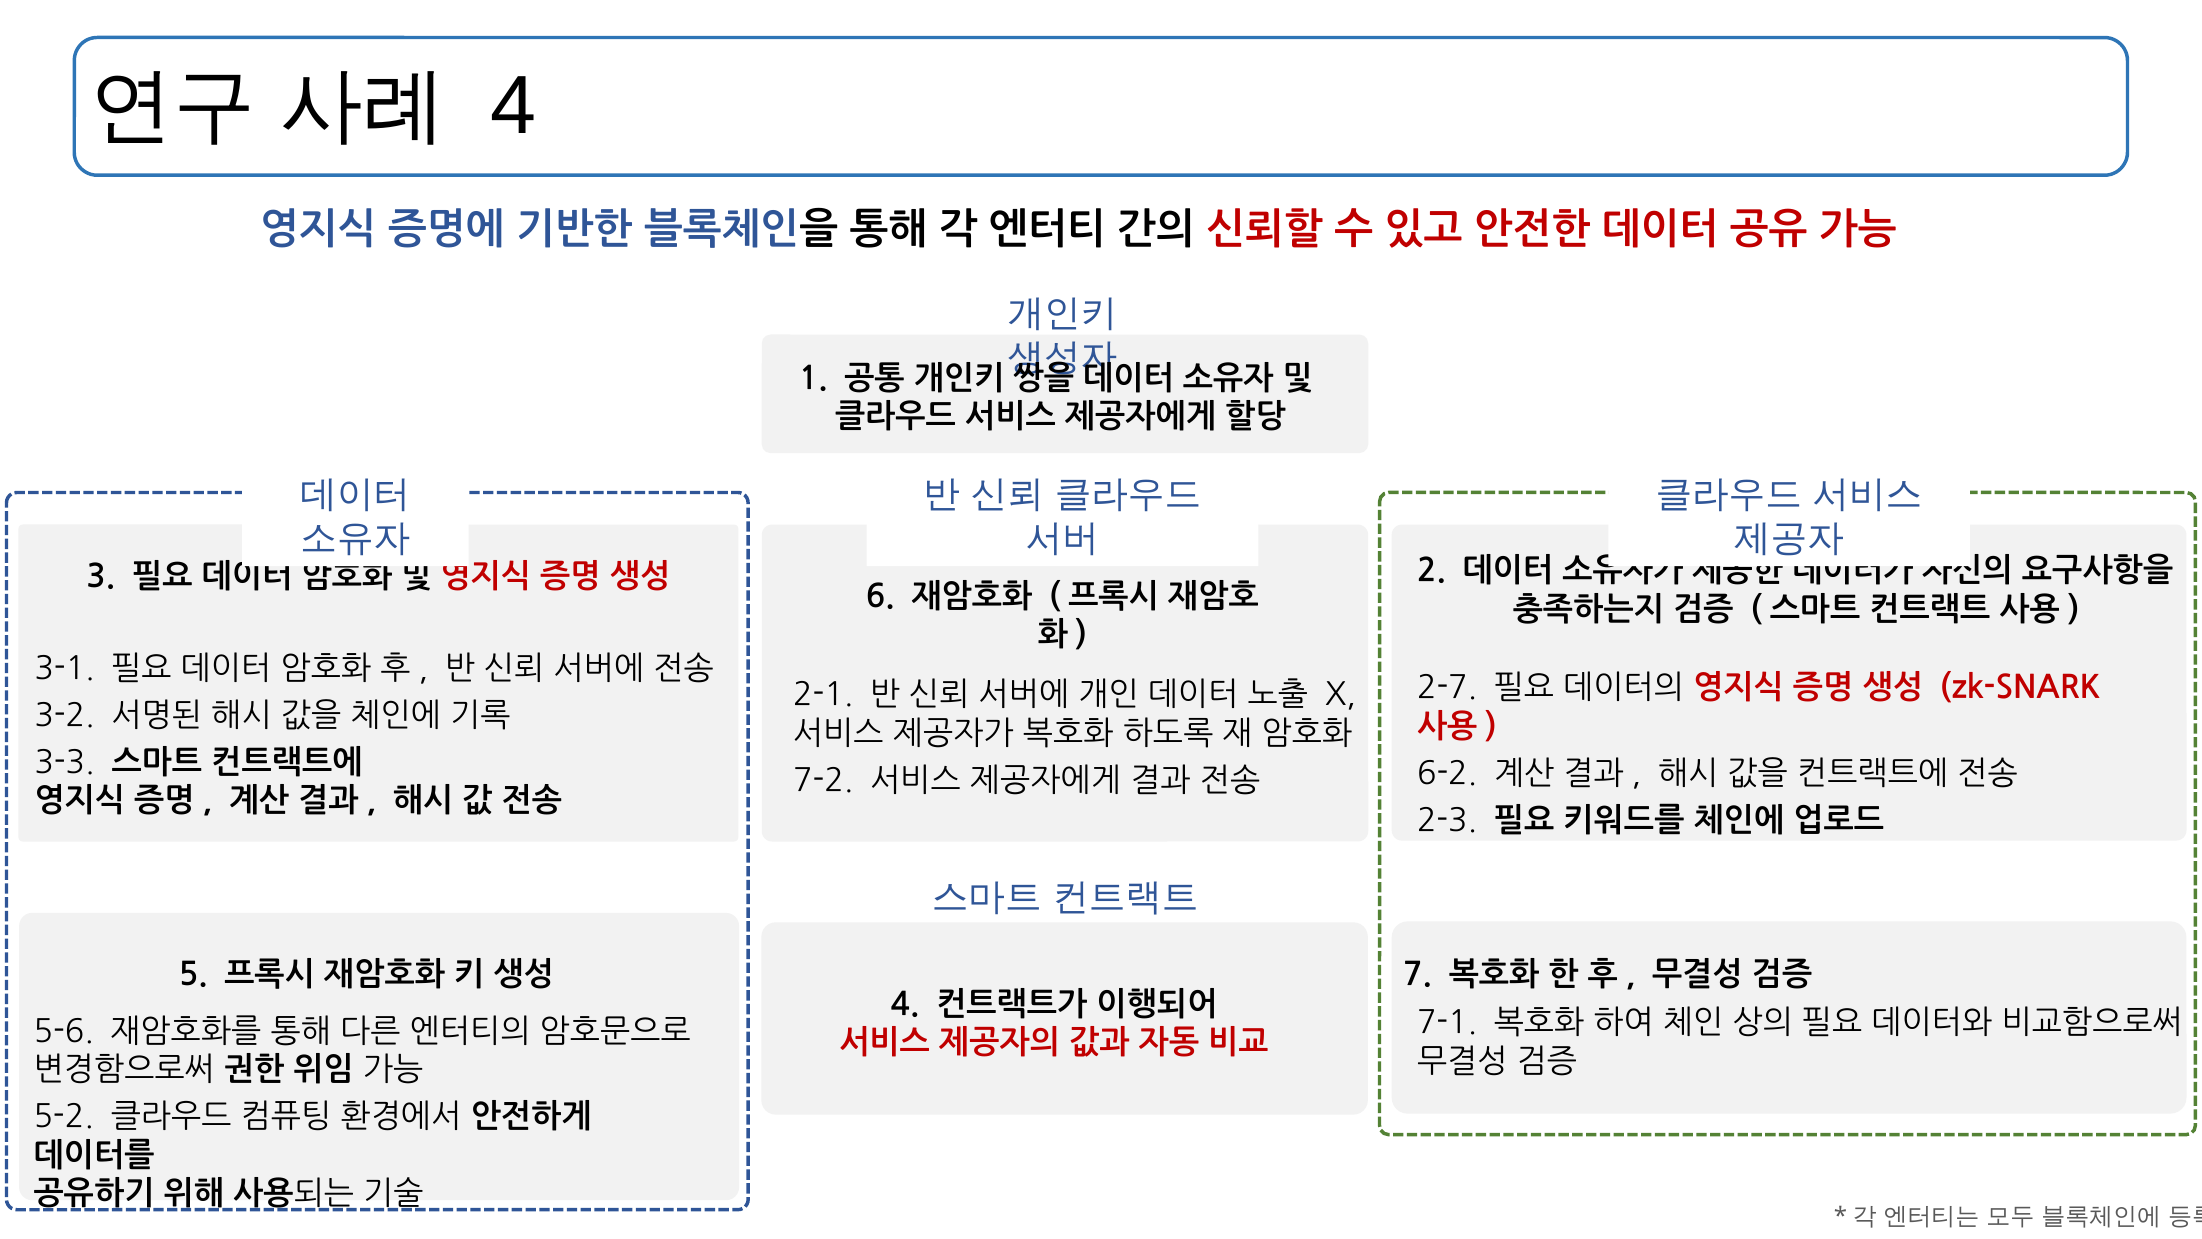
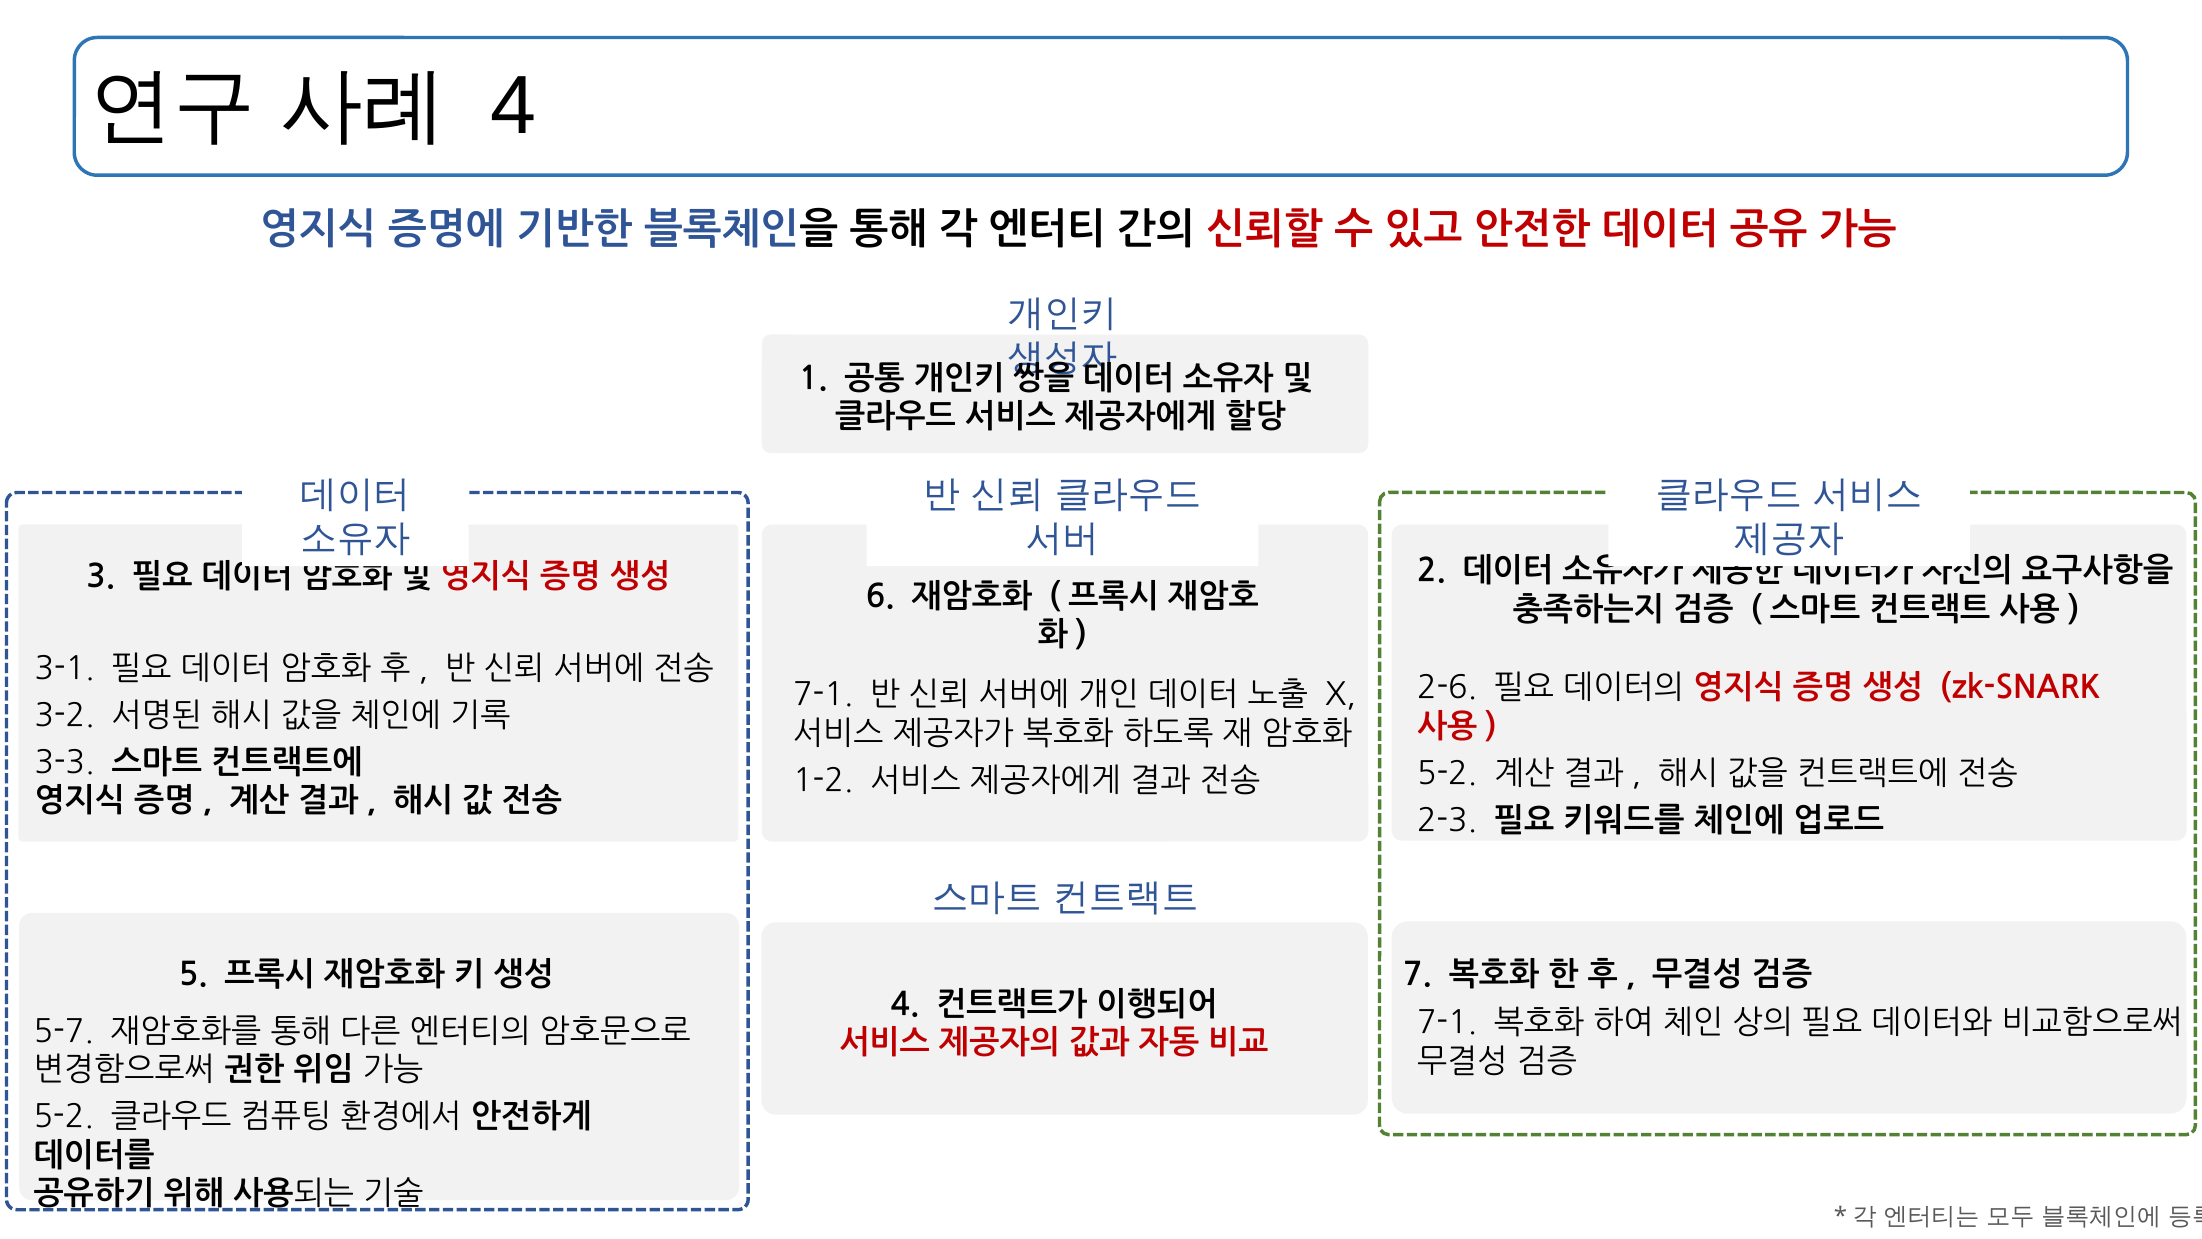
2-7: 2-7 -> 2-6 (1447, 688)
2-1: 2-1 -> 7-1 (823, 695)
6-2: 6-2 -> 5-2 (1447, 774)
7-2: 7-2 -> 1-2 (823, 780)
5-6: 5-6 -> 5-7 (64, 1031)
